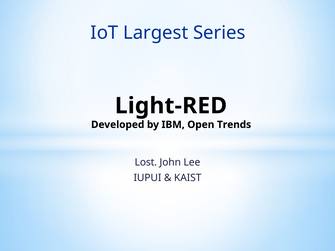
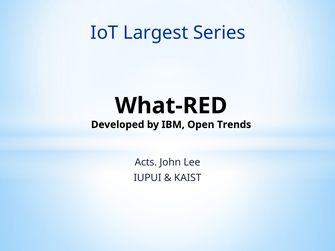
Light-RED: Light-RED -> What-RED (171, 106)
Lost: Lost -> Acts (146, 162)
